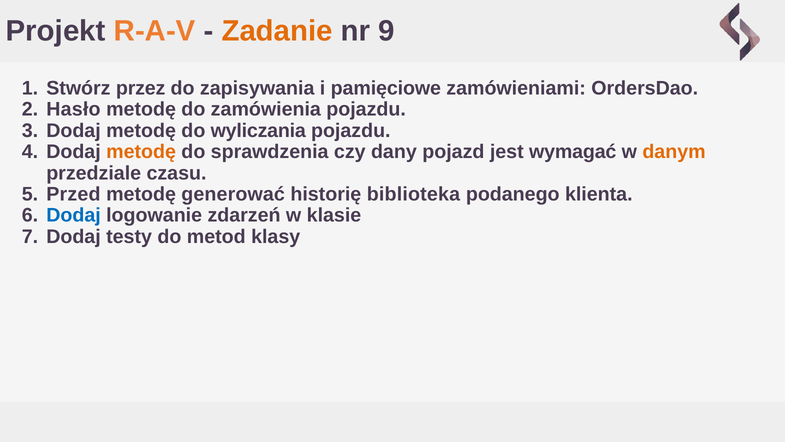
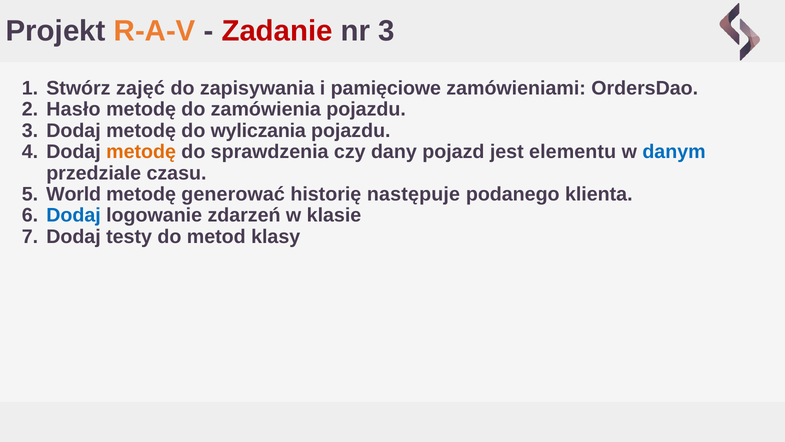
Zadanie colour: orange -> red (277, 31)
nr 9: 9 -> 3 (387, 31)
przez: przez -> zajęć (140, 88)
wymagać: wymagać -> elementu (573, 152)
danym colour: orange -> blue (674, 152)
Przed: Przed -> World (74, 194)
biblioteka: biblioteka -> następuje (413, 194)
